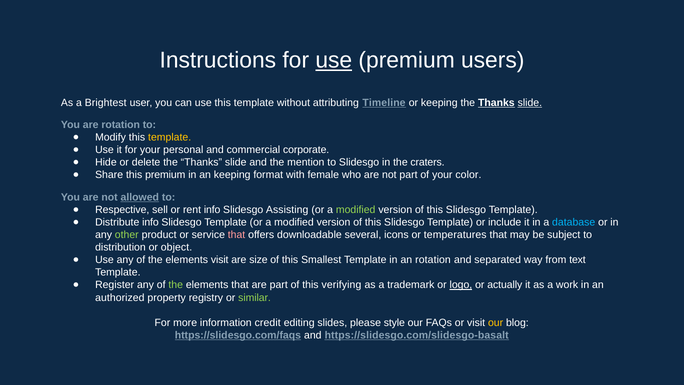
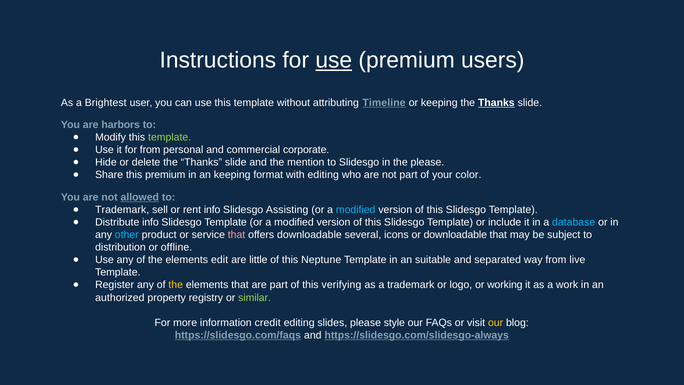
slide underline: present -> none (530, 103)
are rotation: rotation -> harbors (121, 125)
template colour: yellow -> light green (170, 137)
for your: your -> from (150, 150)
the craters: craters -> please (427, 162)
with female: female -> editing (323, 175)
Respective: Respective -> Trademark (122, 210)
modified colour: light green -> light blue (356, 210)
other colour: light green -> light blue (127, 235)
or temperatures: temperatures -> downloadable (455, 235)
object: object -> offline (177, 247)
elements visit: visit -> edit (220, 260)
size: size -> little (258, 260)
Smallest: Smallest -> Neptune (321, 260)
an rotation: rotation -> suitable (433, 260)
text: text -> live (577, 260)
the colour: light green -> yellow (176, 285)
logo underline: present -> none (461, 285)
actually: actually -> working (505, 285)
https://slidesgo.com/slidesgo-basalt: https://slidesgo.com/slidesgo-basalt -> https://slidesgo.com/slidesgo-always (417, 335)
